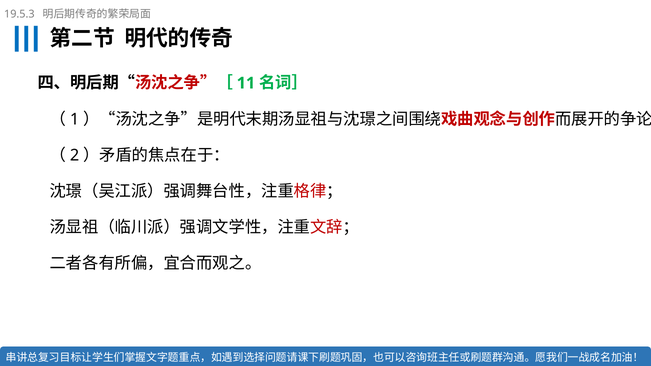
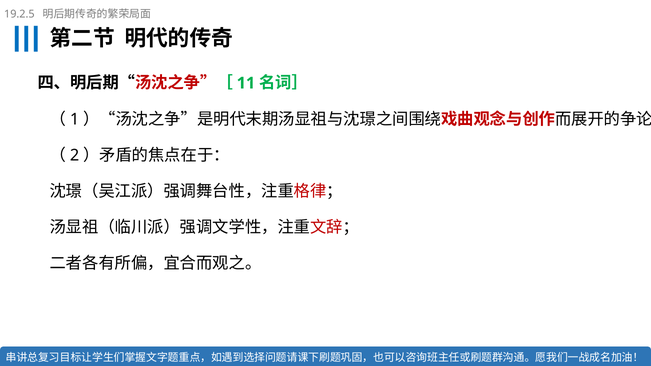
19.5.3: 19.5.3 -> 19.2.5 (19, 14)
